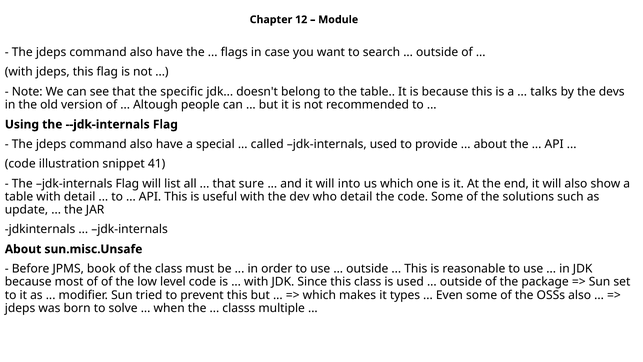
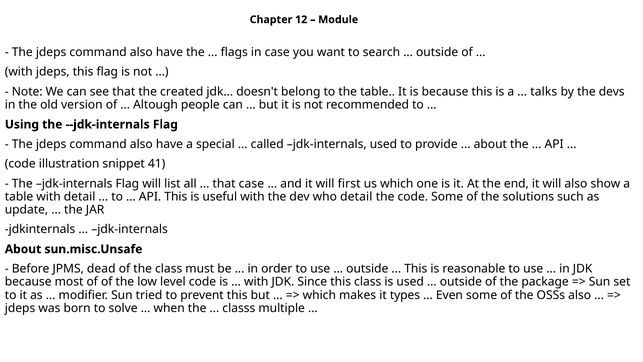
specific: specific -> created (182, 92)
that sure: sure -> case (251, 184)
into: into -> first (349, 184)
book: book -> dead (101, 269)
